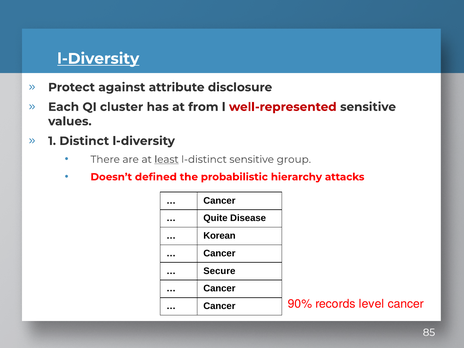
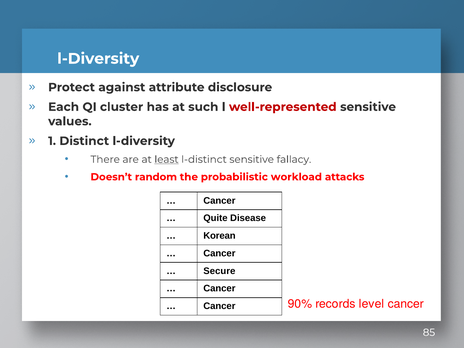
l-Diversity underline: present -> none (98, 59)
from: from -> such (203, 107)
group: group -> fallacy (294, 159)
defined: defined -> random (156, 177)
hierarchy: hierarchy -> workload (296, 177)
